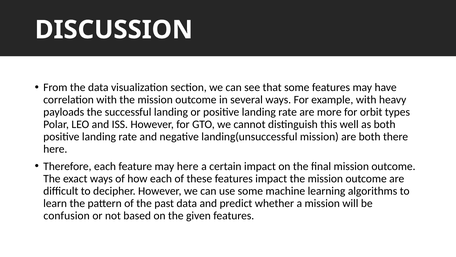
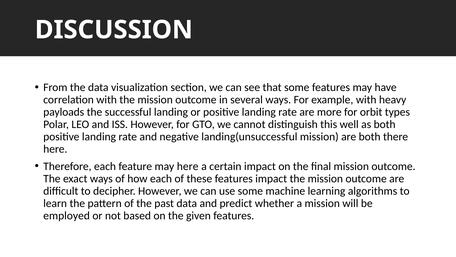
confusion: confusion -> employed (67, 215)
